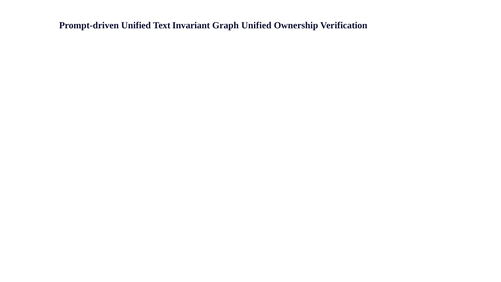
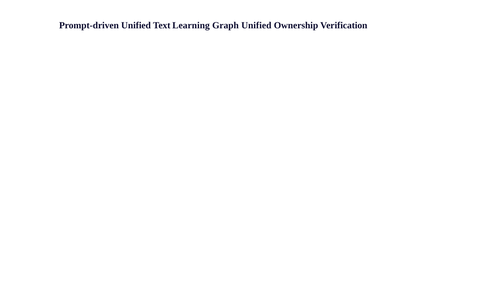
Invariant: Invariant -> Learning (191, 25)
